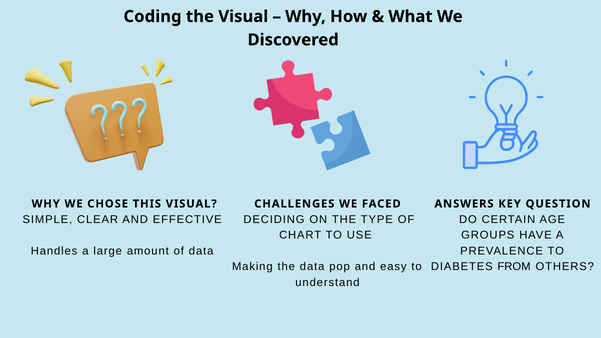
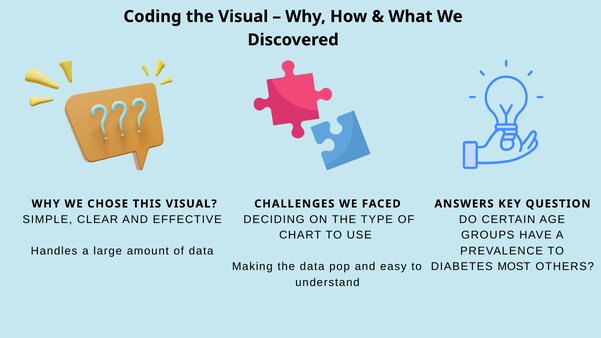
FROM: FROM -> MOST (514, 267)
